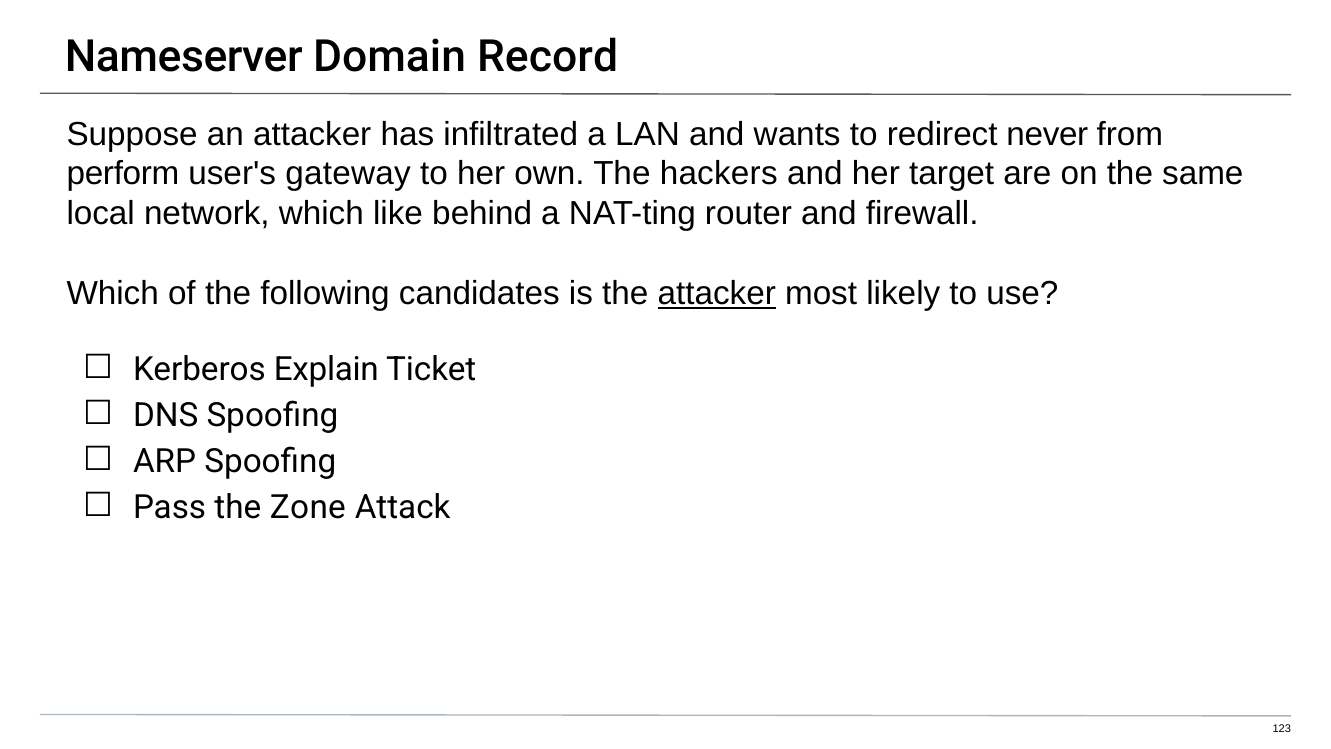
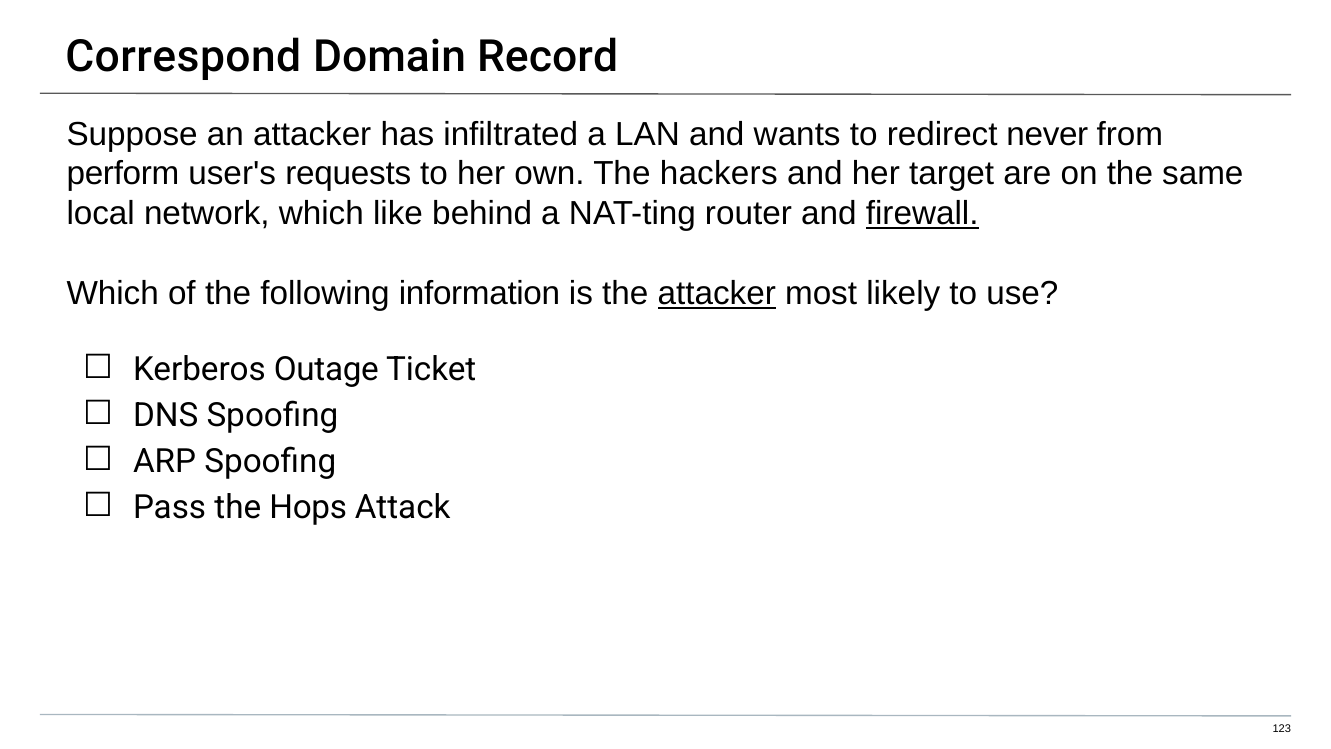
Nameserver: Nameserver -> Correspond (183, 56)
gateway: gateway -> requests (348, 174)
firewall underline: none -> present (922, 214)
candidates: candidates -> information (480, 294)
Explain: Explain -> Outage (326, 369)
Zone: Zone -> Hops (308, 507)
